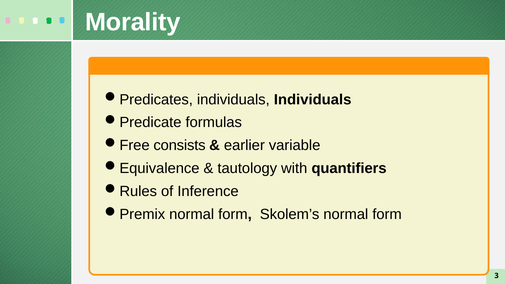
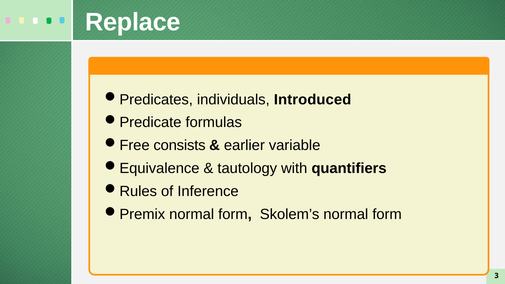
Morality: Morality -> Replace (133, 22)
individuals Individuals: Individuals -> Introduced (313, 100)
